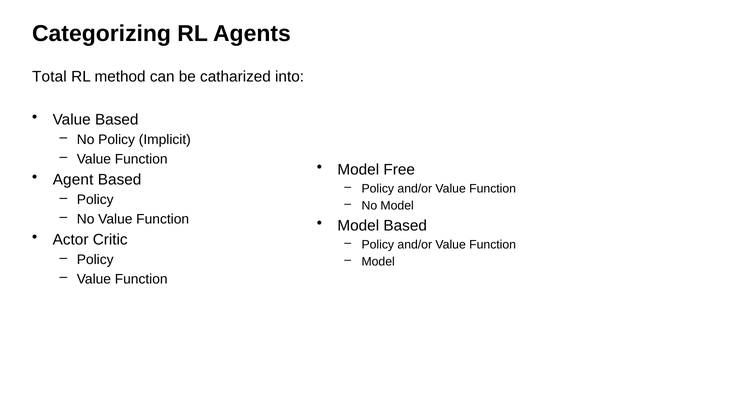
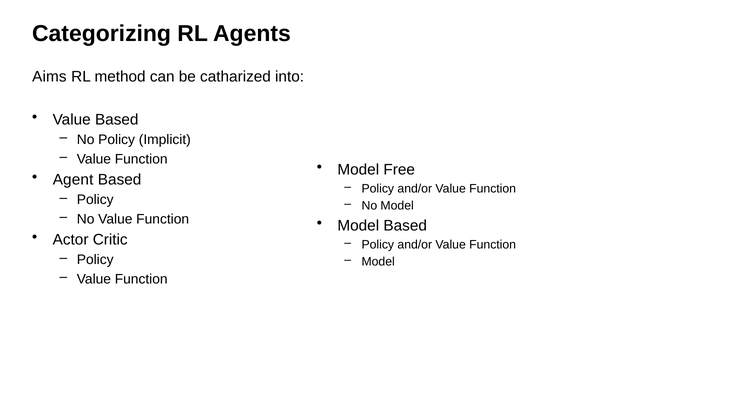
Total: Total -> Aims (49, 76)
